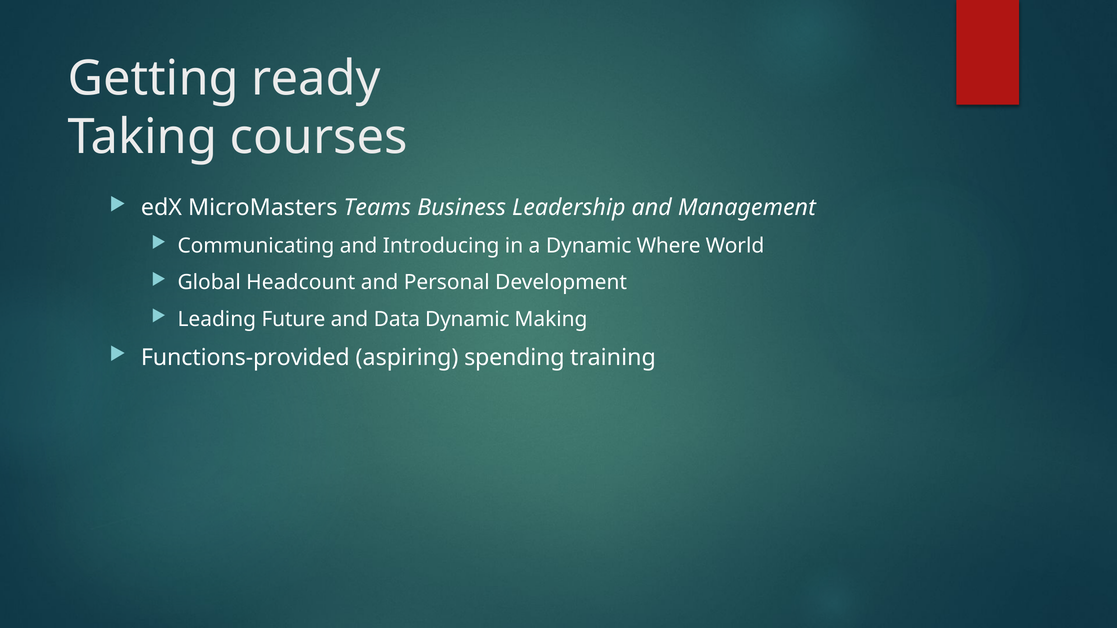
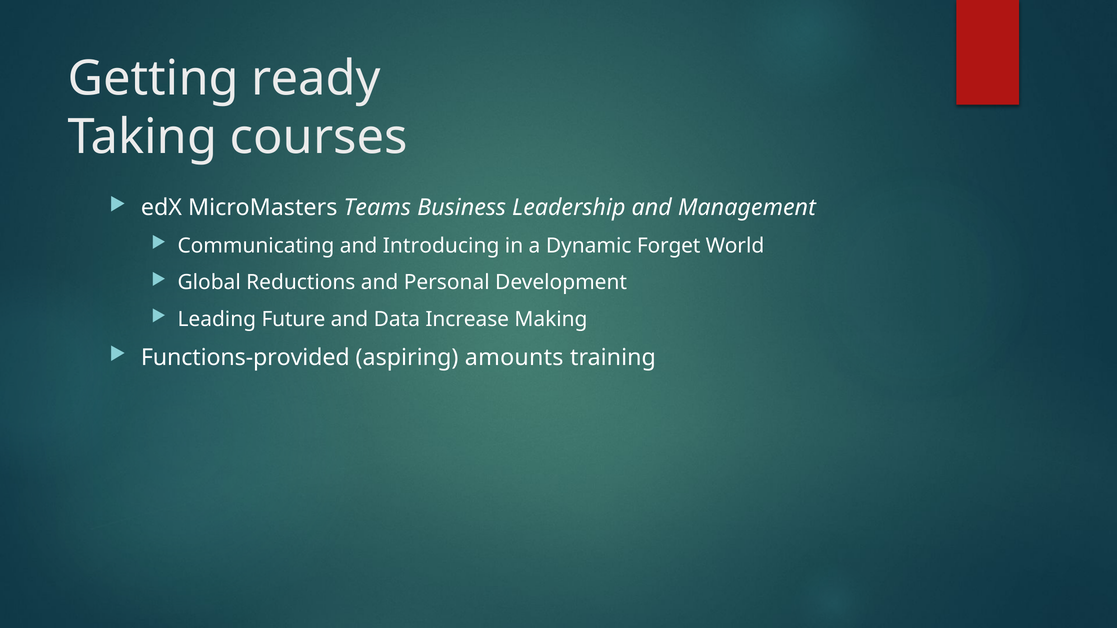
Where: Where -> Forget (669, 246)
Headcount: Headcount -> Reductions (301, 283)
Data Dynamic: Dynamic -> Increase (467, 319)
spending: spending -> amounts (514, 358)
